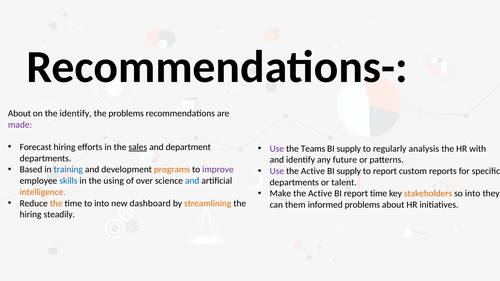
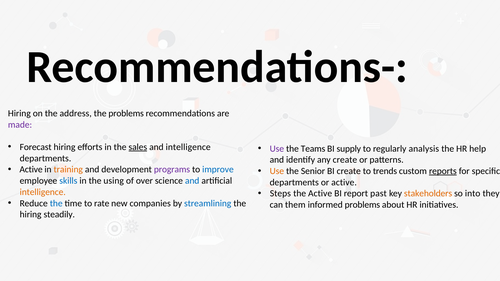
About: About -> Hiring (19, 113)
the identify: identify -> address (76, 113)
and department: department -> intelligence (188, 147)
with: with -> help (478, 149)
any future: future -> create (345, 160)
Based: Based -> Active (31, 170)
training colour: blue -> orange (68, 170)
programs colour: orange -> purple (172, 170)
improve colour: purple -> blue (218, 170)
Use colour: purple -> orange (277, 171)
Active: Active -> Senior (313, 171)
supply: supply -> create (349, 171)
to report: report -> trends (385, 171)
reports underline: none -> present (443, 171)
or talent: talent -> active (344, 182)
Make: Make -> Steps (280, 194)
report time: time -> past (378, 194)
the colour: orange -> blue (56, 203)
to into: into -> rate (102, 203)
dashboard: dashboard -> companies (150, 203)
streamlining colour: orange -> blue (208, 203)
